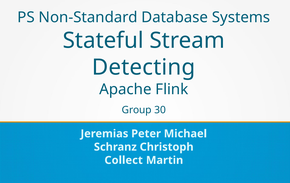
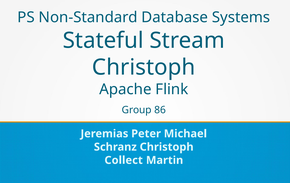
Detecting: Detecting -> Christoph (144, 67)
30: 30 -> 86 (160, 110)
